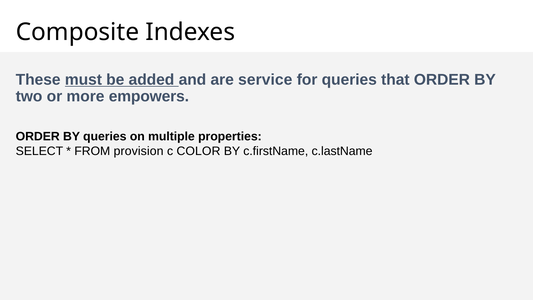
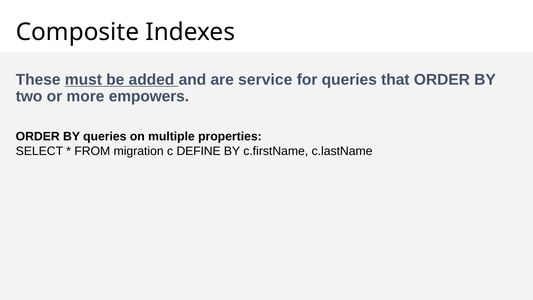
provision: provision -> migration (139, 151)
COLOR: COLOR -> DEFINE (199, 151)
